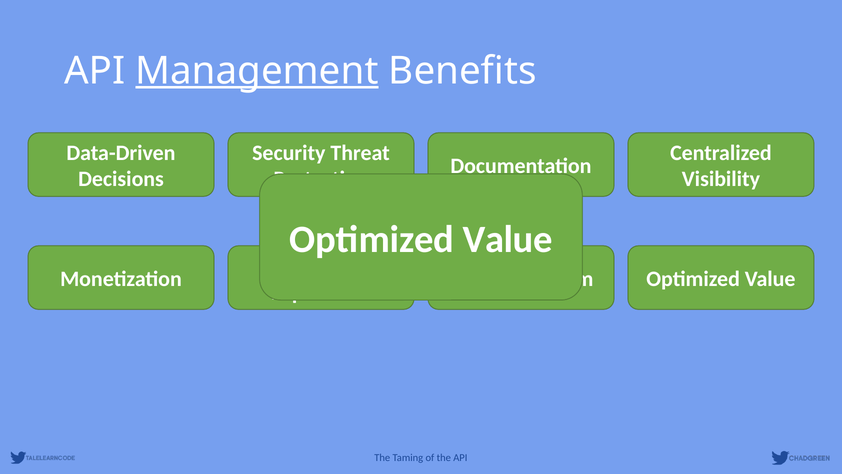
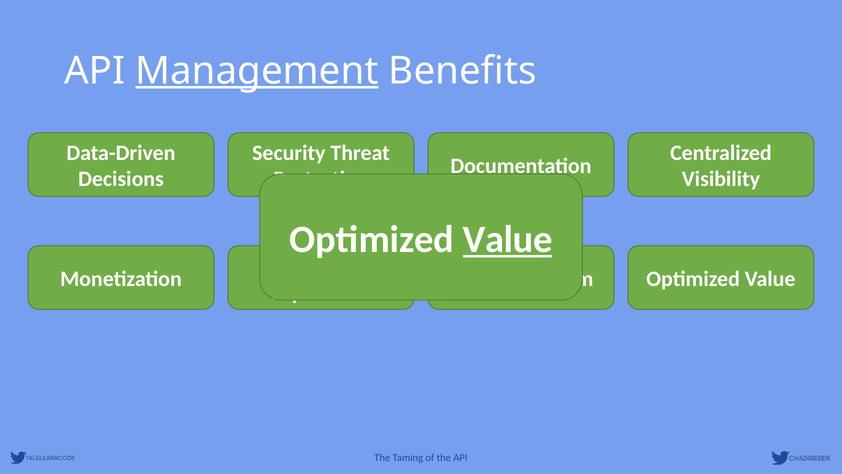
Value underline: none -> present (508, 239)
